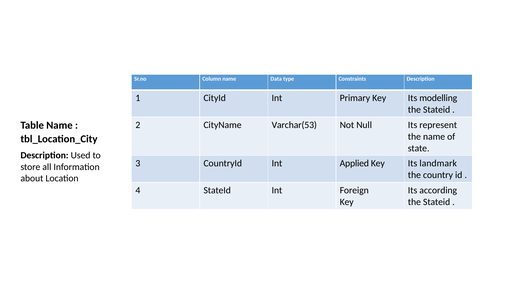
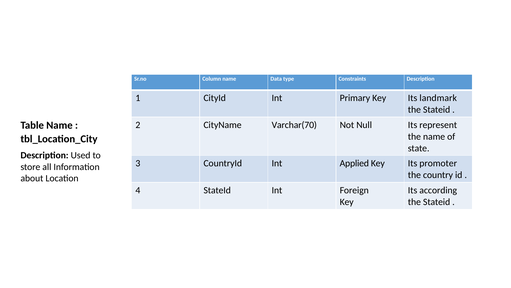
modelling: modelling -> landmark (438, 98)
Varchar(53: Varchar(53 -> Varchar(70 (294, 125)
landmark: landmark -> promoter (438, 163)
